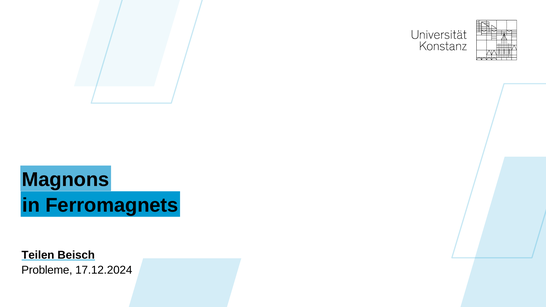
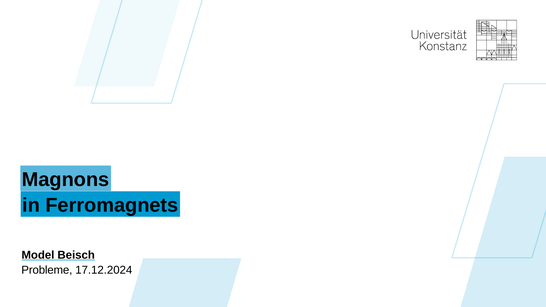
Teilen: Teilen -> Model (38, 255)
